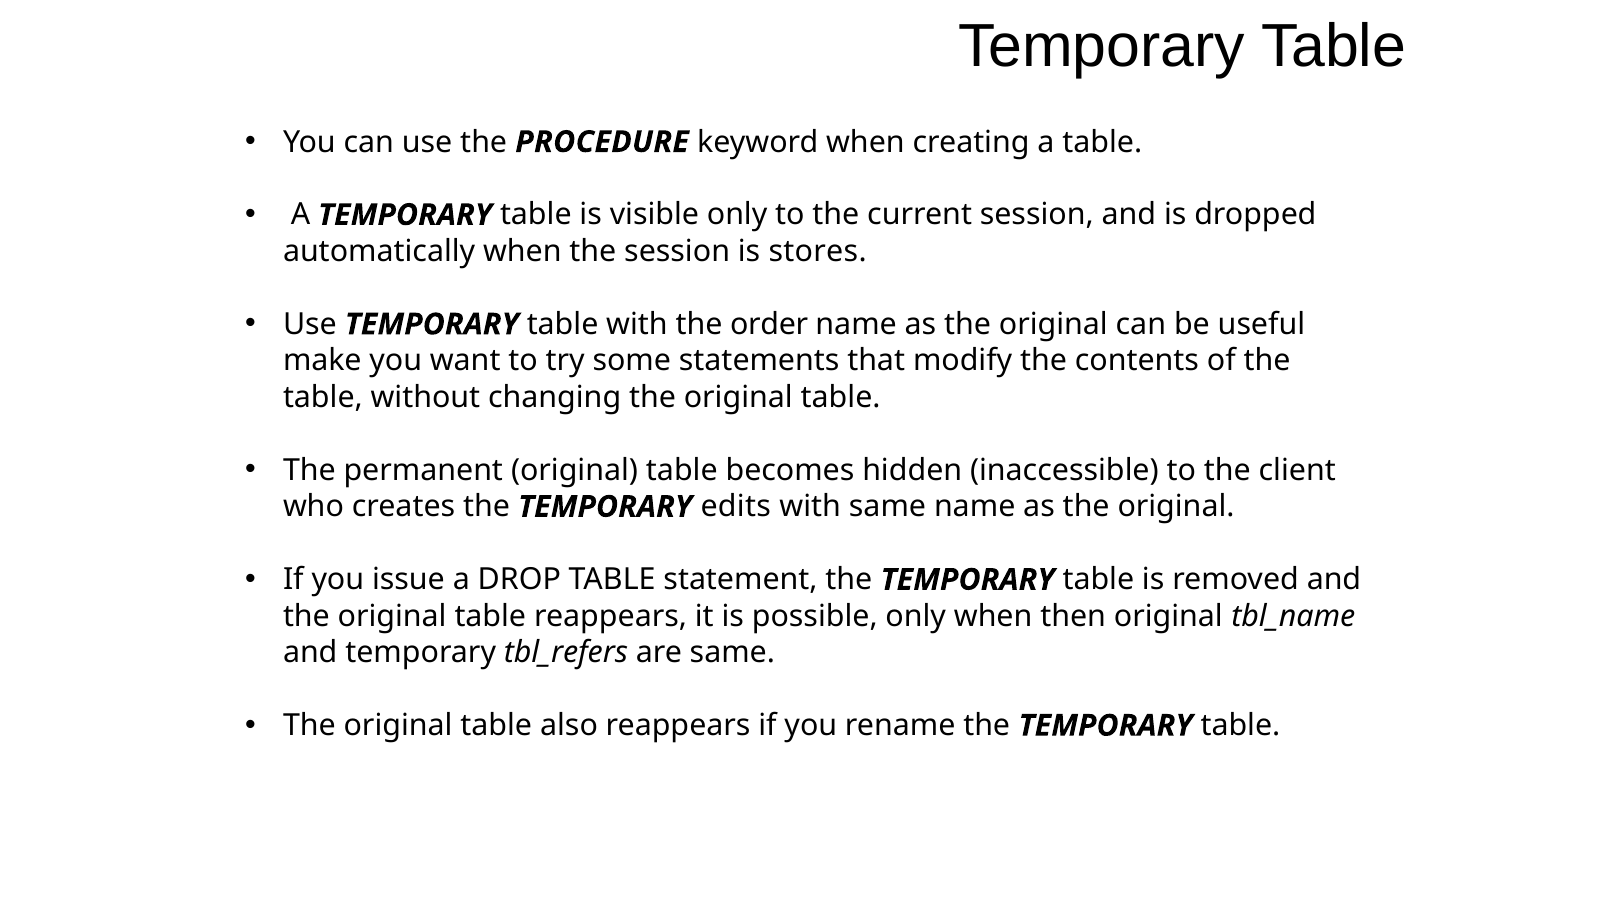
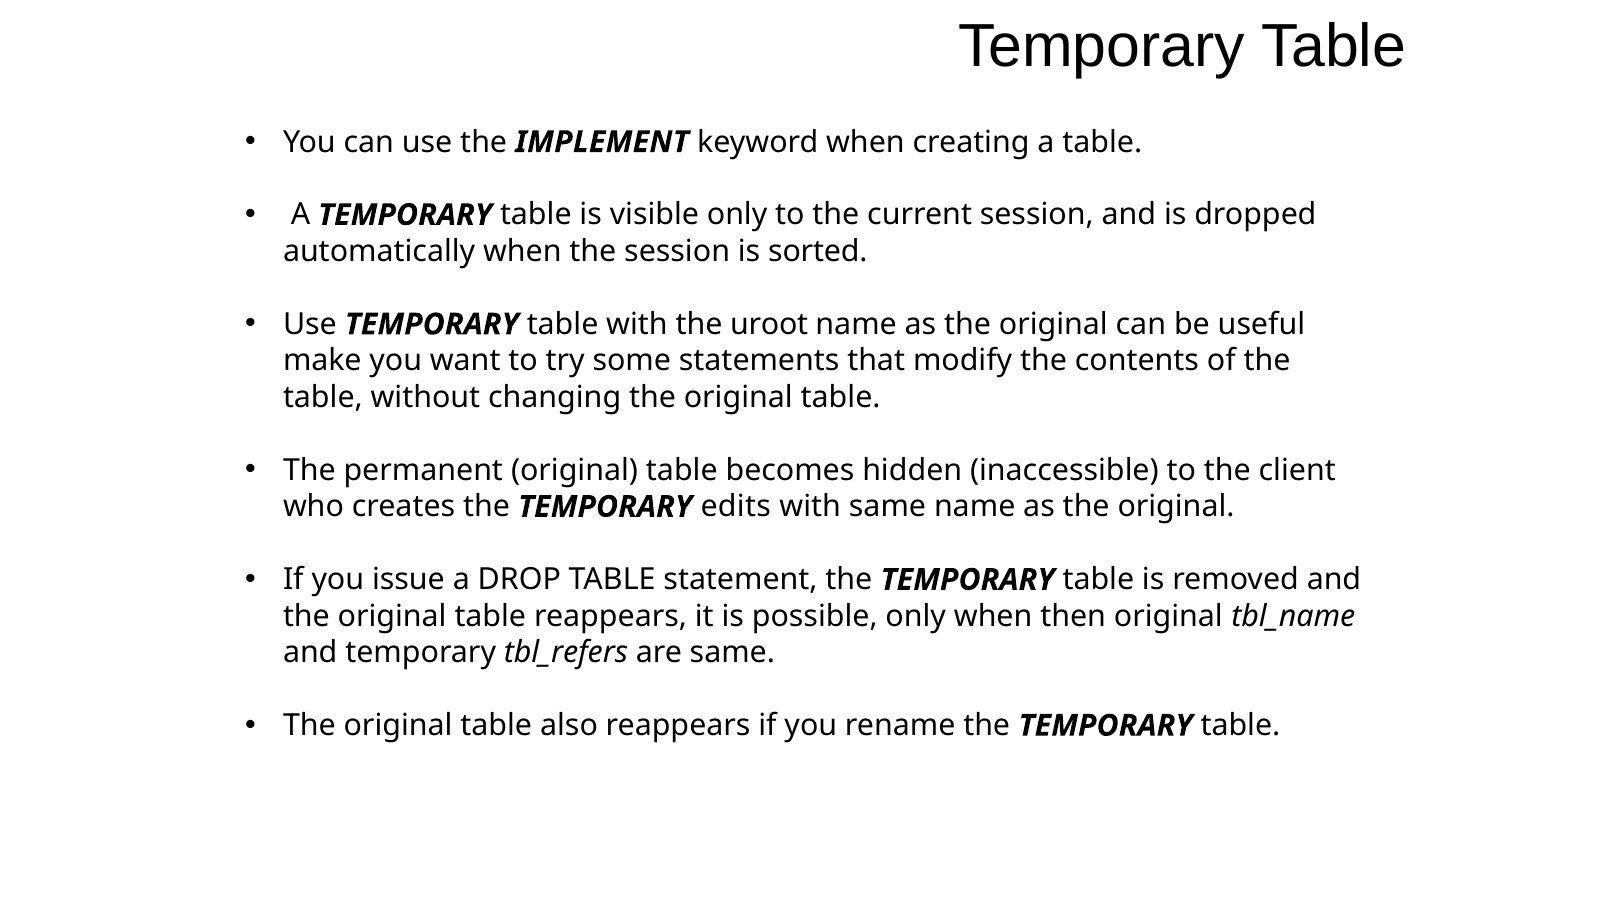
PROCEDURE: PROCEDURE -> IMPLEMENT (602, 142)
stores: stores -> sorted (818, 251)
order: order -> uroot (769, 324)
